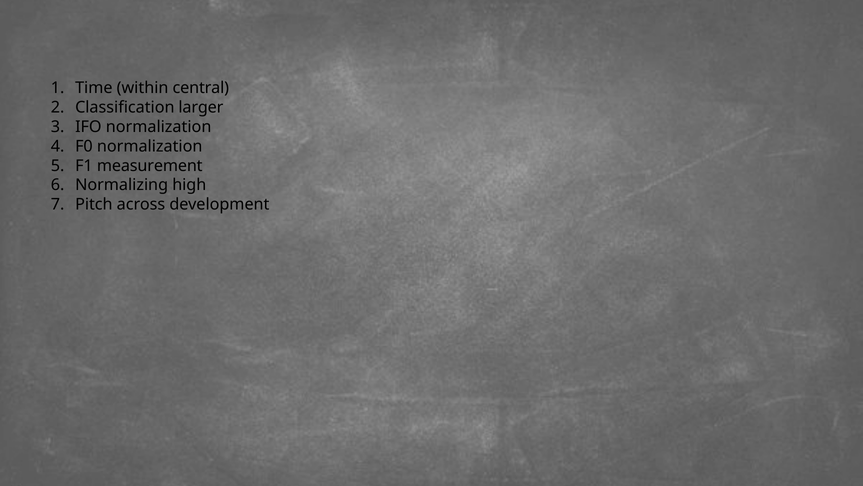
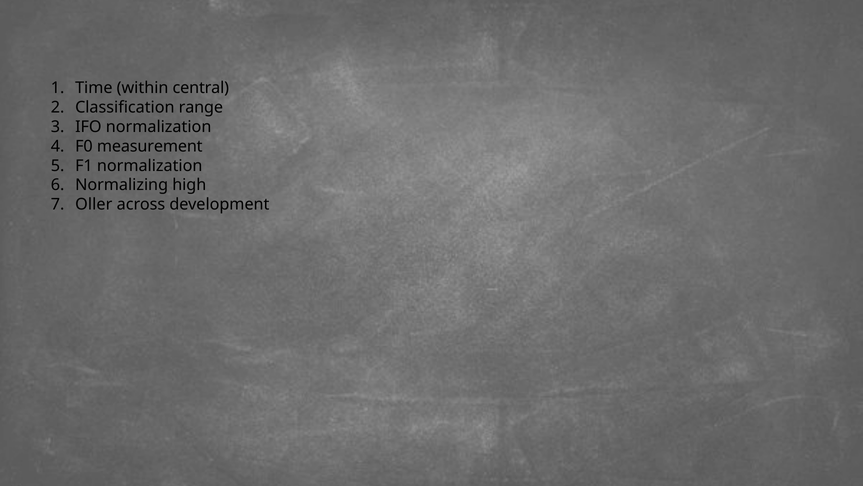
larger: larger -> range (201, 107)
F0 normalization: normalization -> measurement (150, 146)
F1 measurement: measurement -> normalization (150, 165)
Pitch: Pitch -> Oller (94, 204)
